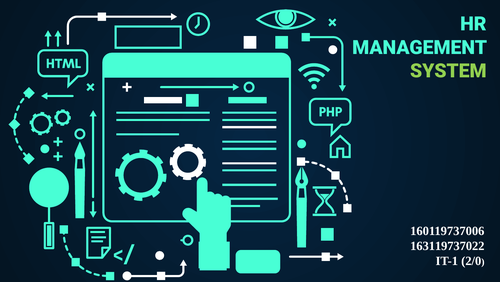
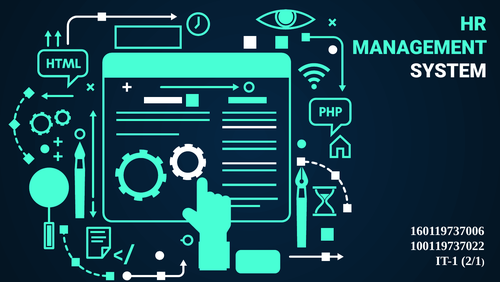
SYSTEM colour: light green -> white (448, 71)
163119737022: 163119737022 -> 100119737022 (447, 245)
2/0: 2/0 -> 2/1 (471, 260)
